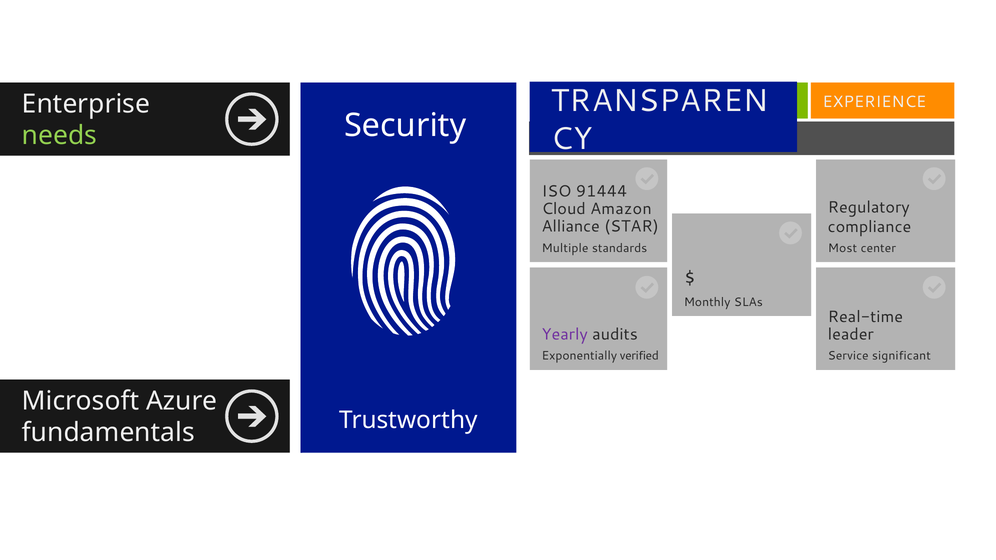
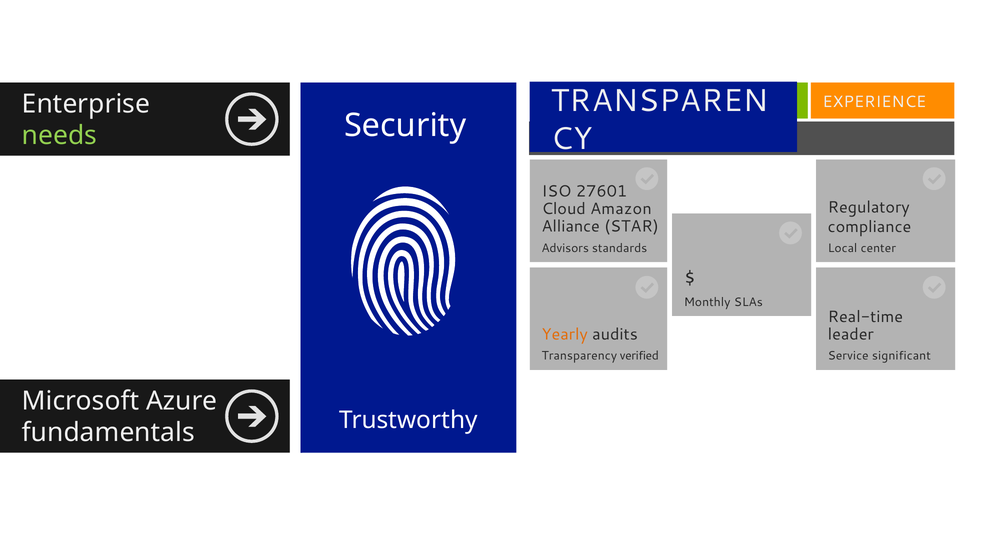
91444: 91444 -> 27601 (602, 191)
Multiple: Multiple -> Advisors (565, 248)
Most: Most -> Local (843, 248)
Yearly colour: purple -> orange (565, 335)
Exponentially: Exponentially -> Transparency (579, 356)
